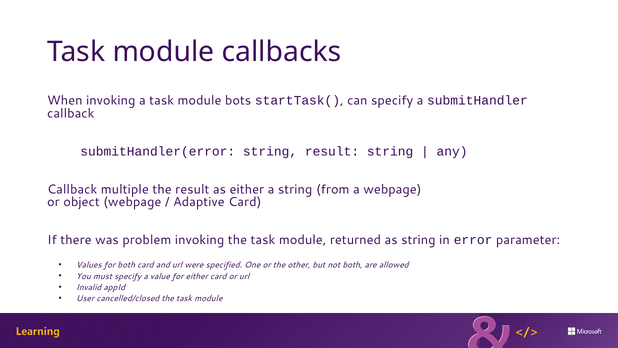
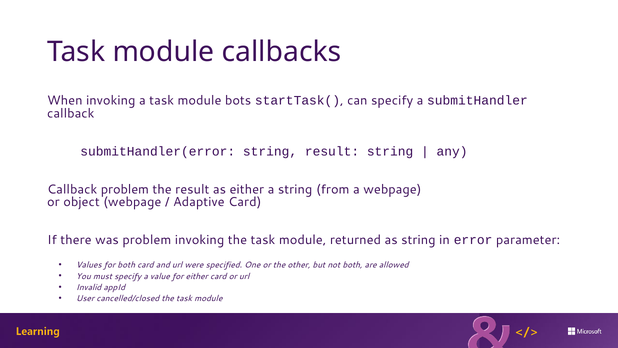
Callback multiple: multiple -> problem (125, 189)
